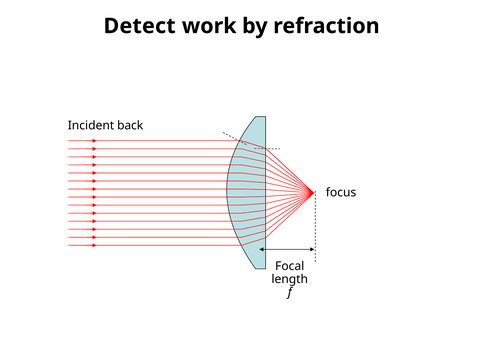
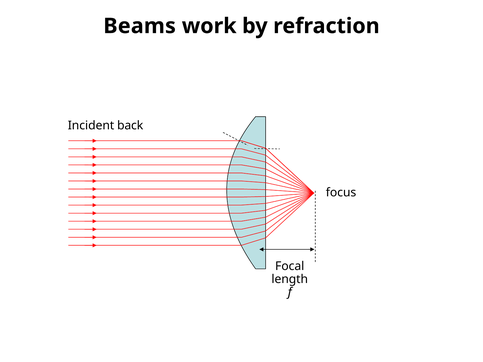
Detect: Detect -> Beams (140, 26)
